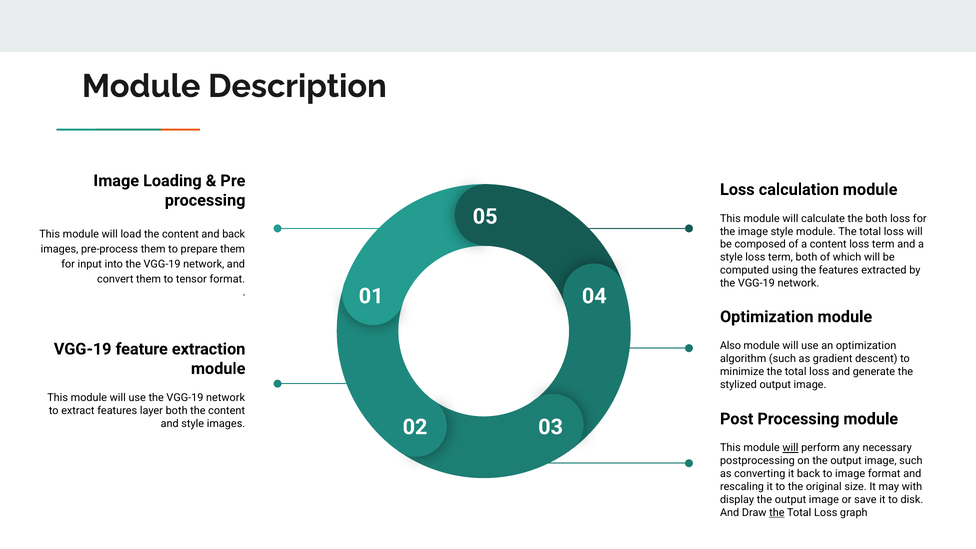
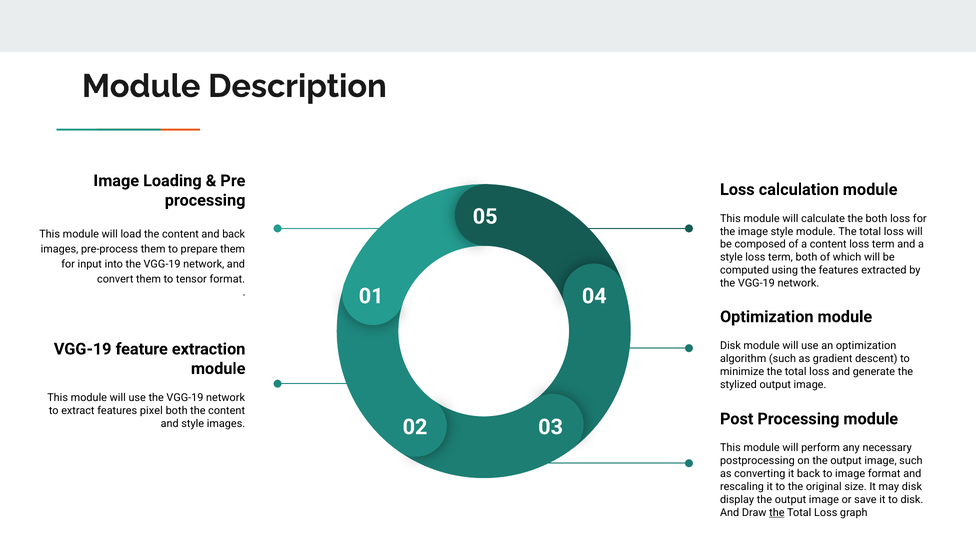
Also: Also -> Disk (730, 346)
layer: layer -> pixel (151, 410)
will underline: present -> none (790, 448)
may with: with -> disk (912, 487)
